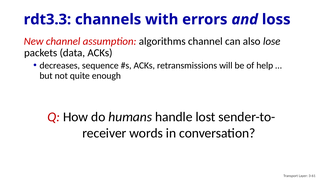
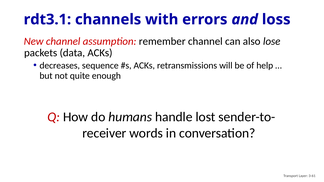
rdt3.3: rdt3.3 -> rdt3.1 (47, 19)
algorithms: algorithms -> remember (162, 41)
